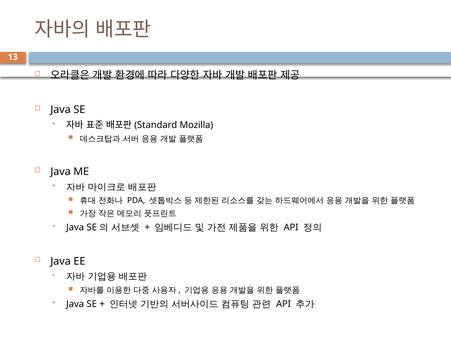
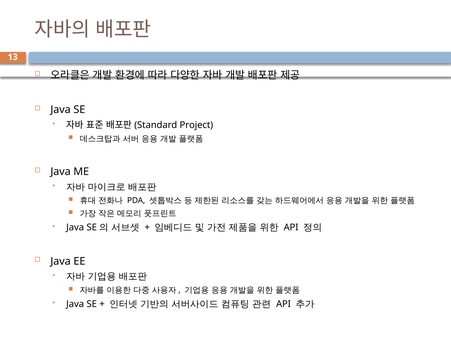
Mozilla: Mozilla -> Project (196, 125)
